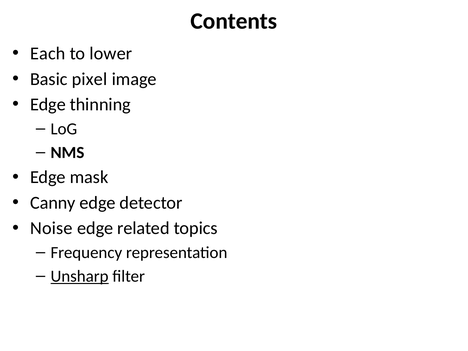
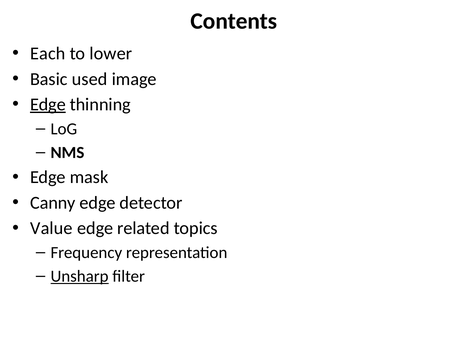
pixel: pixel -> used (90, 79)
Edge underline: none -> present (48, 105)
Noise: Noise -> Value (51, 228)
